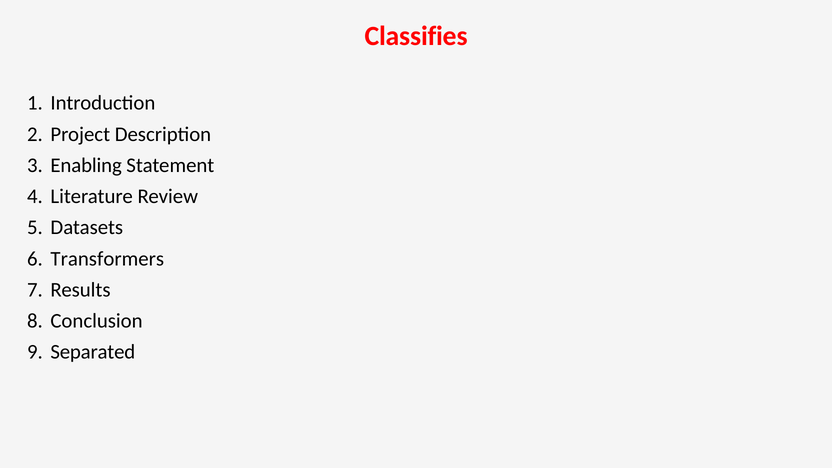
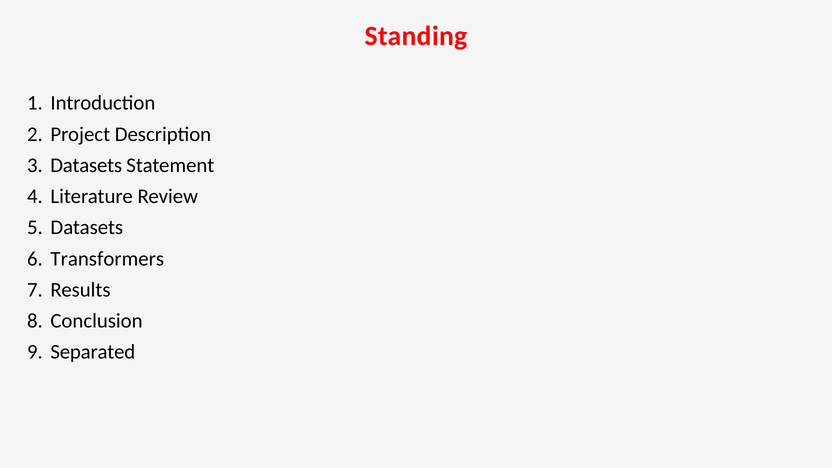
Classifies: Classifies -> Standing (416, 36)
Enabling: Enabling -> Datasets (86, 165)
